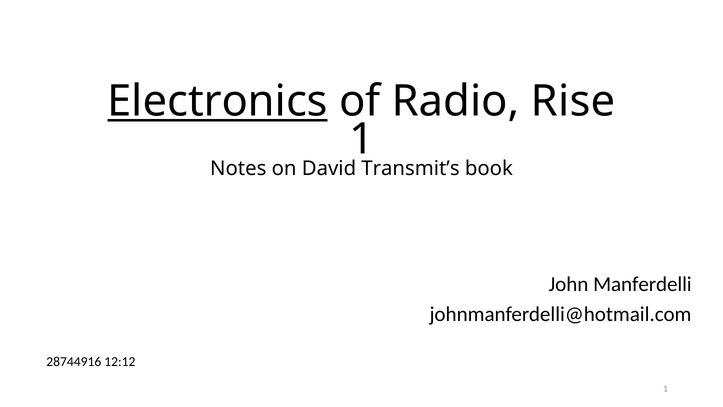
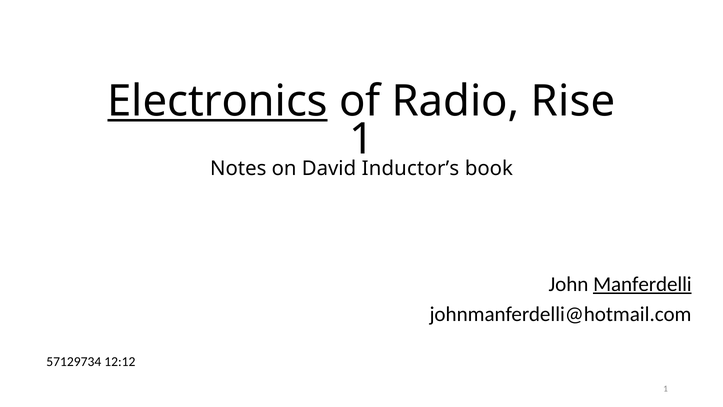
Transmit’s: Transmit’s -> Inductor’s (410, 168)
Manferdelli underline: none -> present (642, 284)
28744916: 28744916 -> 57129734 (74, 361)
